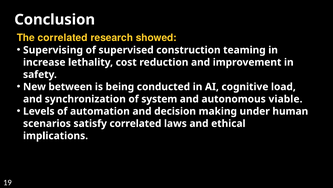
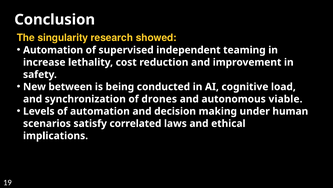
The correlated: correlated -> singularity (63, 38)
Supervising: Supervising -> Automation (53, 50)
construction: construction -> independent (188, 50)
system: system -> drones (159, 99)
